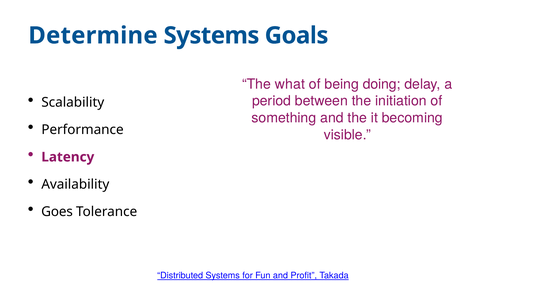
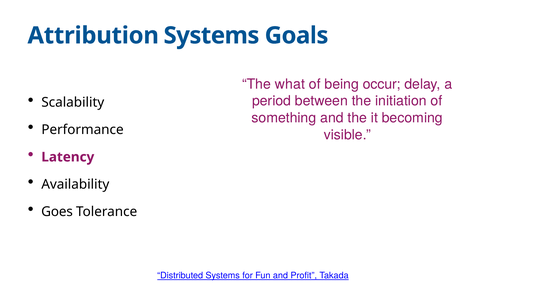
Determine: Determine -> Attribution (93, 36)
doing: doing -> occur (382, 84)
